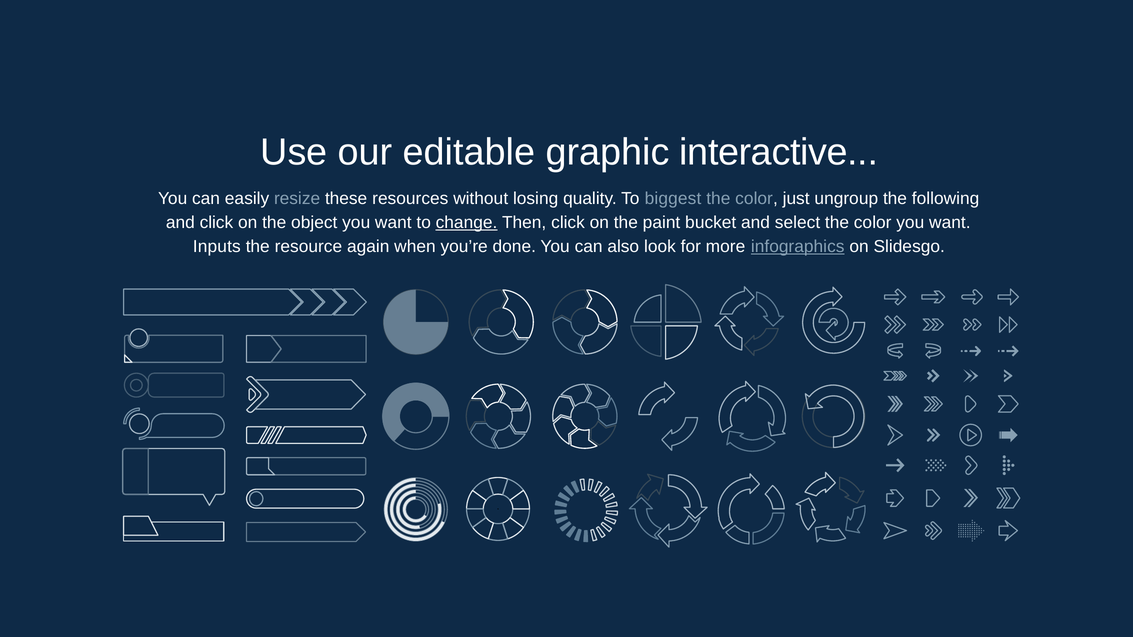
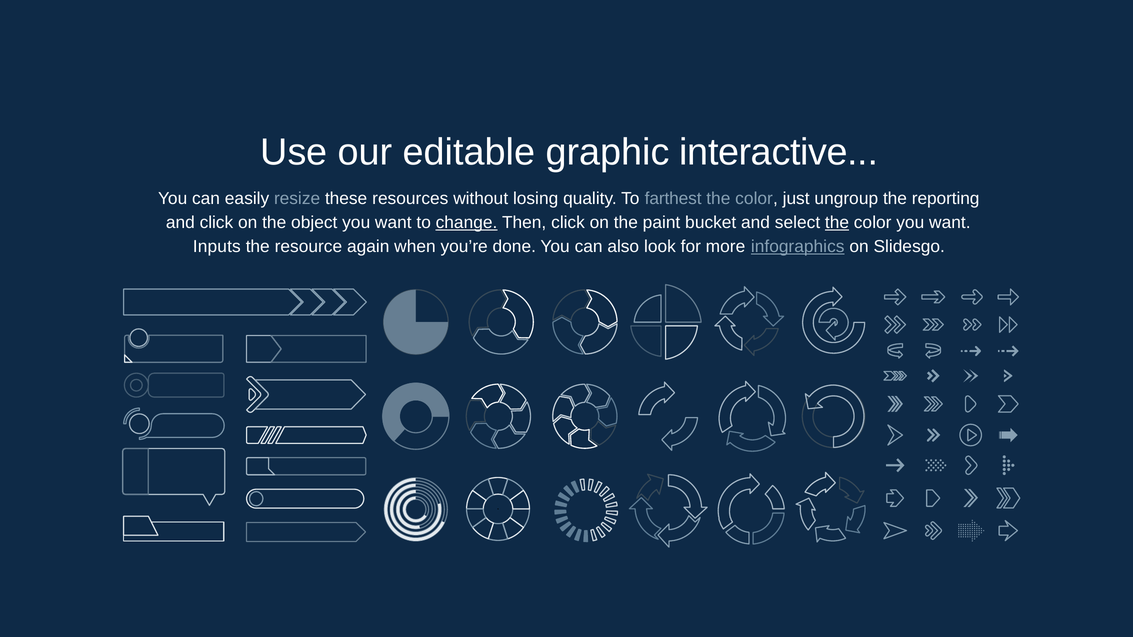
biggest: biggest -> farthest (673, 199)
following: following -> reporting (946, 199)
the underline: none -> present (837, 223)
